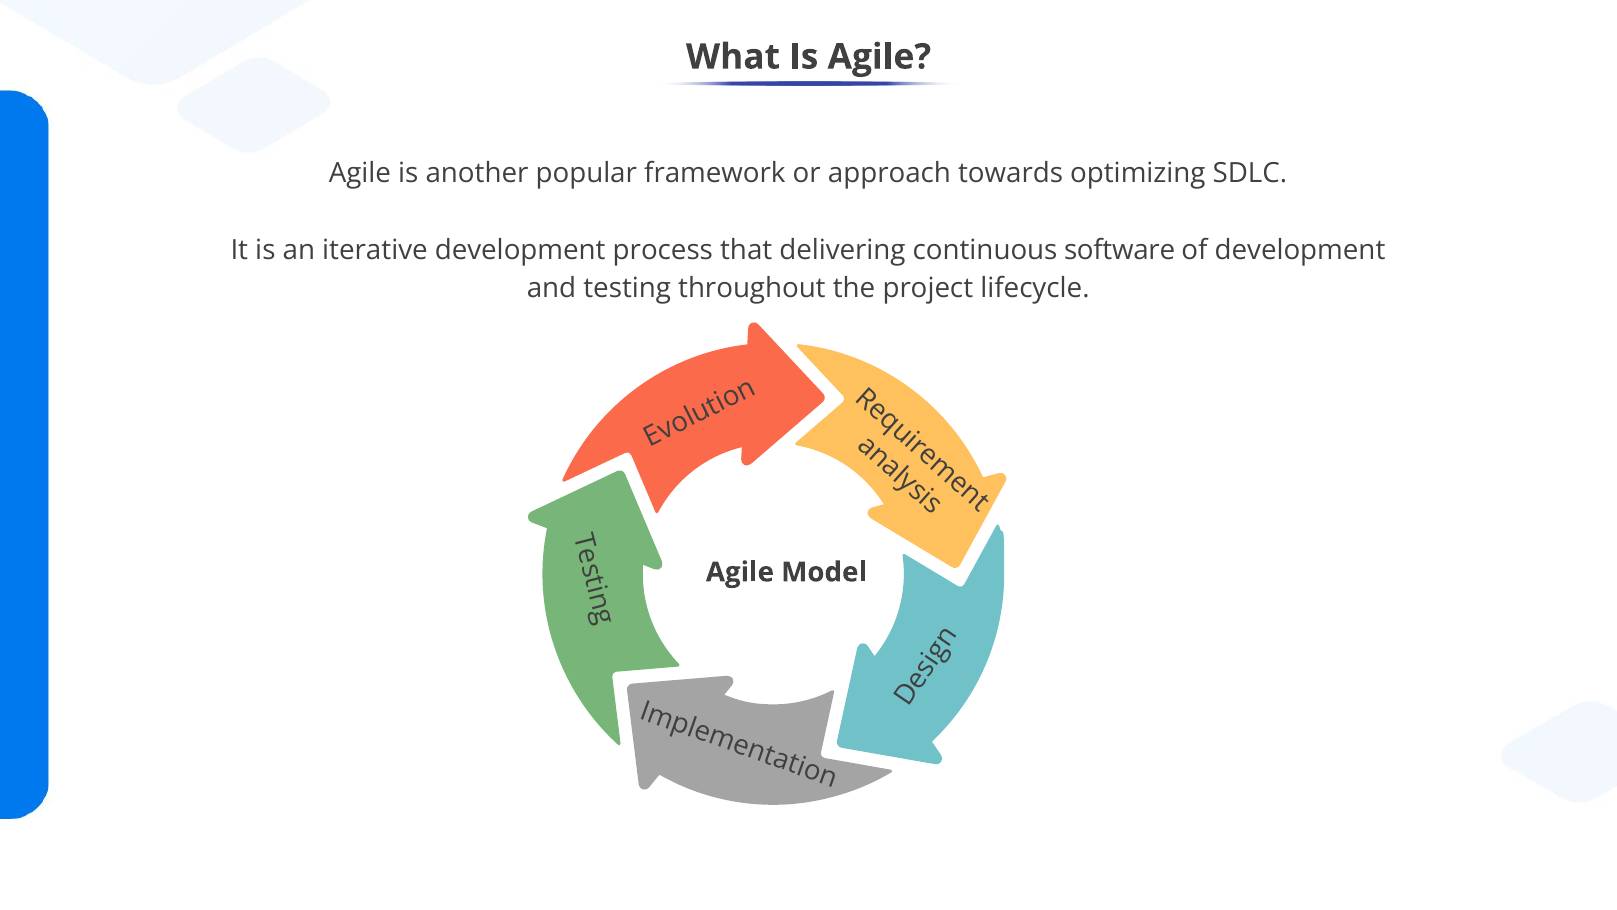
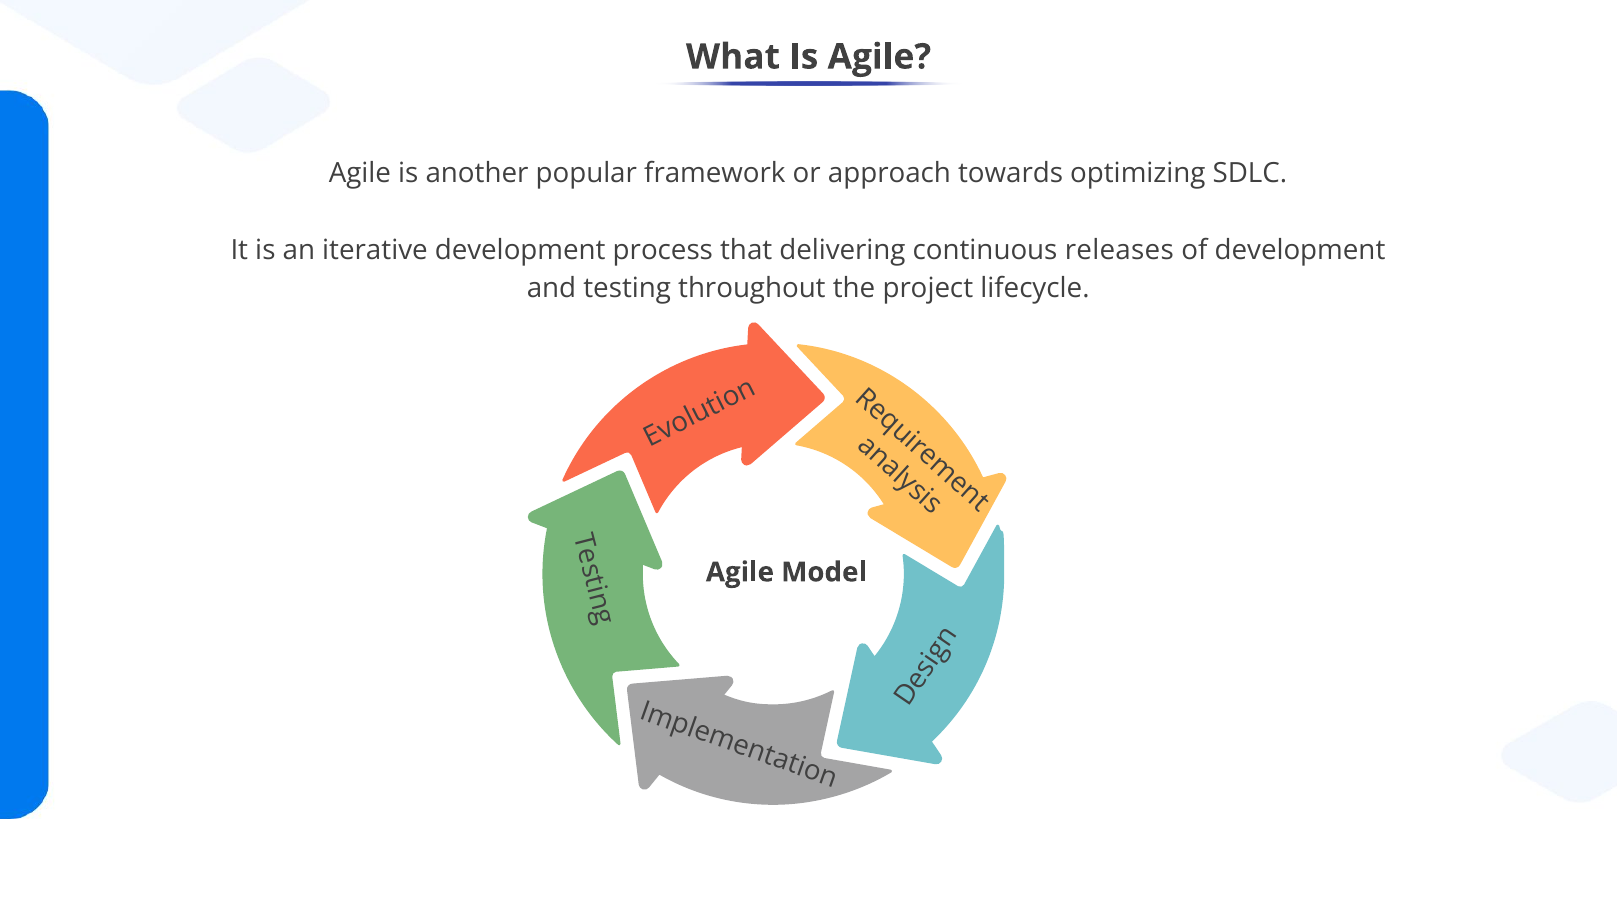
software: software -> releases (1119, 250)
